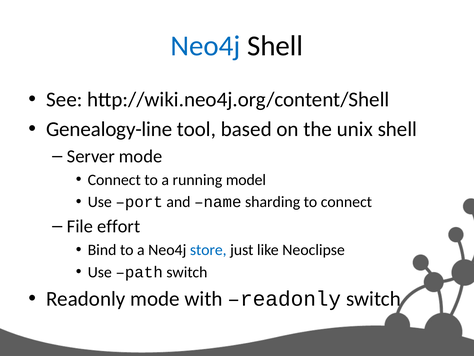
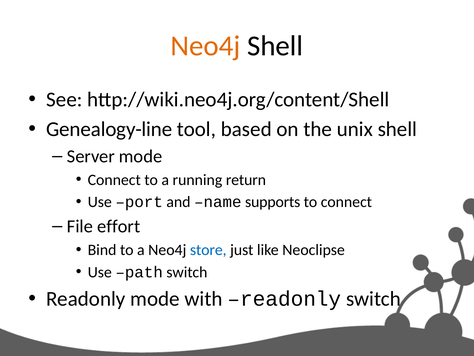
Neo4j colour: blue -> orange (206, 46)
model: model -> return (246, 180)
sharding: sharding -> supports (273, 202)
